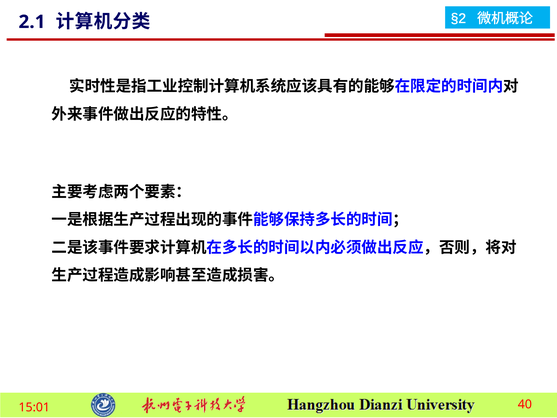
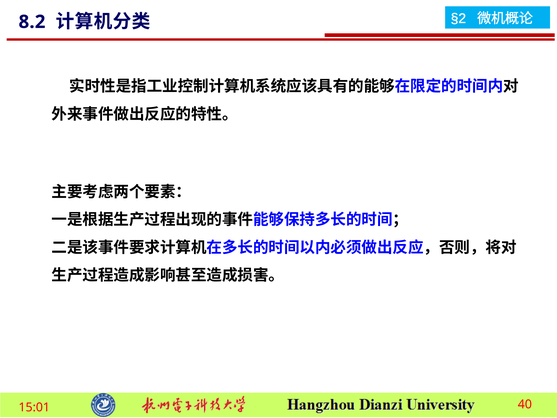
2.1: 2.1 -> 8.2 (32, 22)
